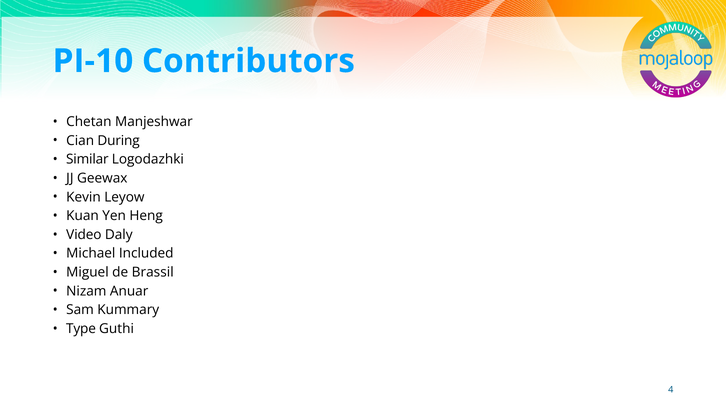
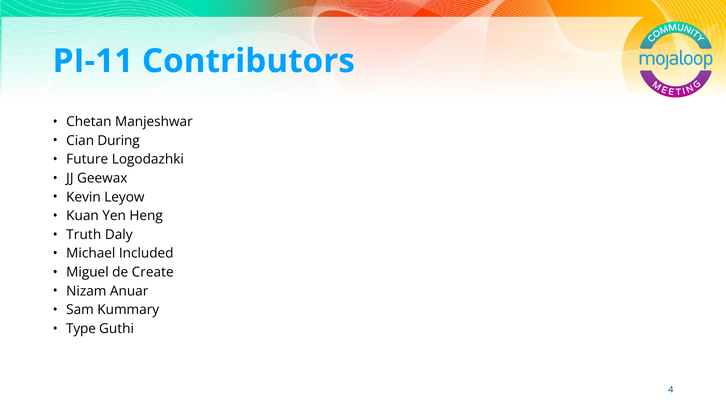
PI-10: PI-10 -> PI-11 (93, 61)
Similar: Similar -> Future (87, 159)
Video: Video -> Truth (84, 234)
Brassil: Brassil -> Create (153, 272)
